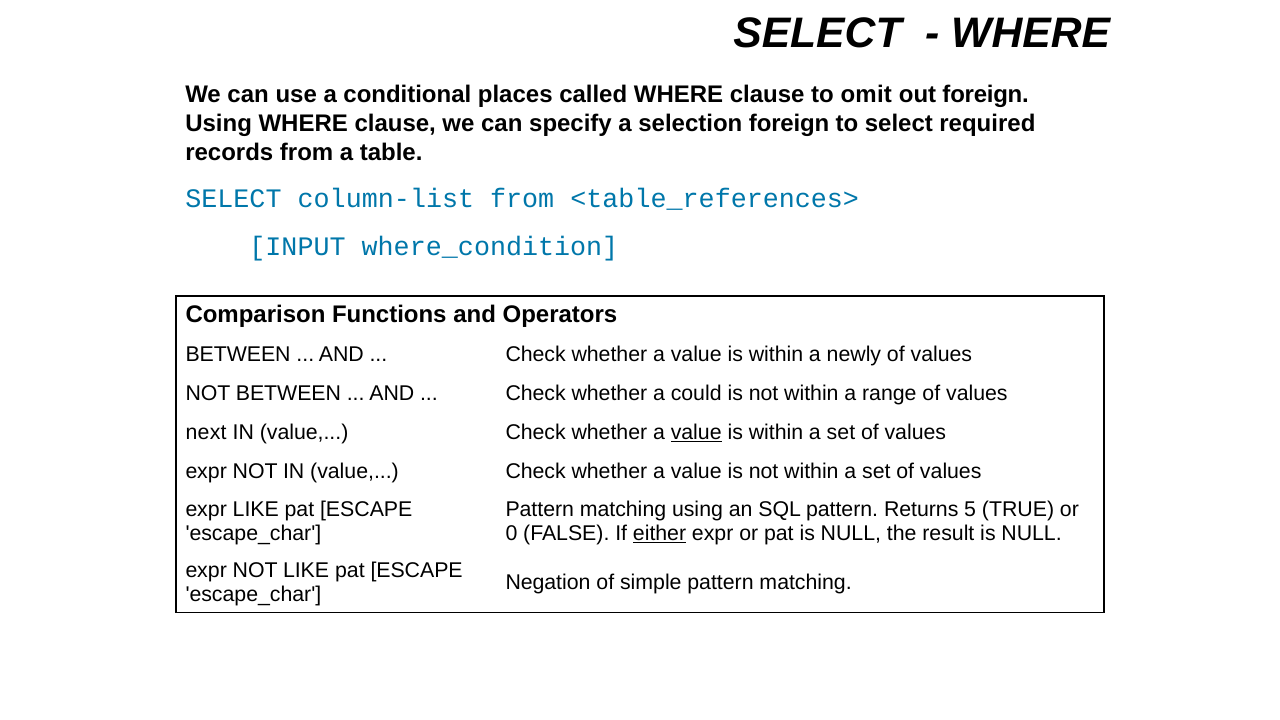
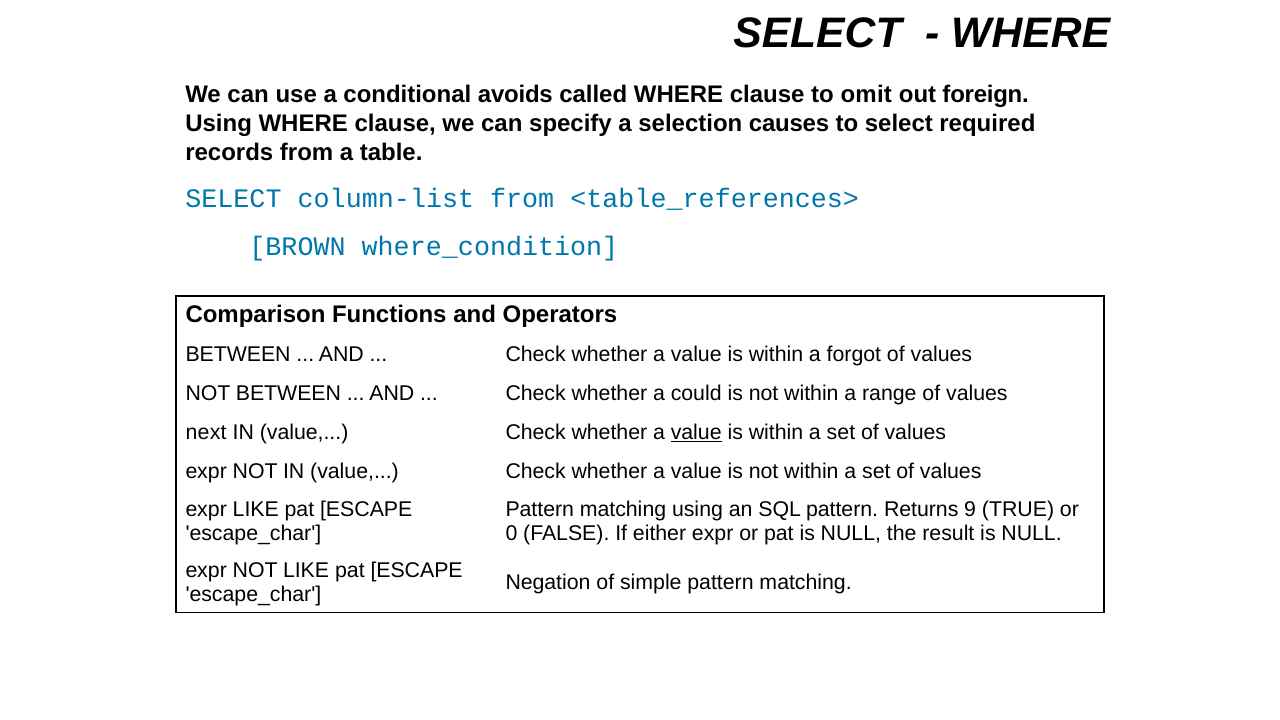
places: places -> avoids (515, 95)
selection foreign: foreign -> causes (789, 123)
INPUT: INPUT -> BROWN (298, 247)
newly: newly -> forgot (854, 355)
5: 5 -> 9 (970, 510)
either underline: present -> none (660, 533)
